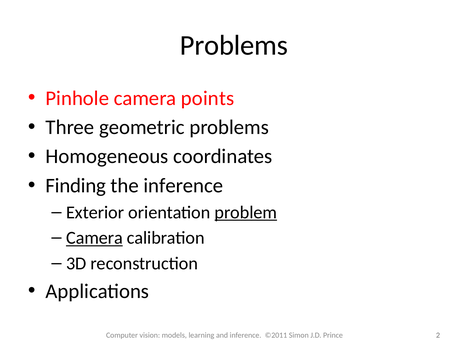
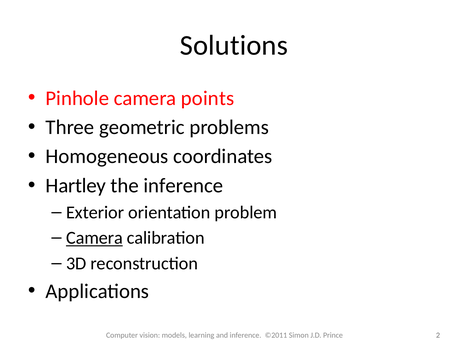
Problems: Problems -> Solutions (234, 45)
Finding: Finding -> Hartley (76, 186)
problem underline: present -> none (246, 212)
